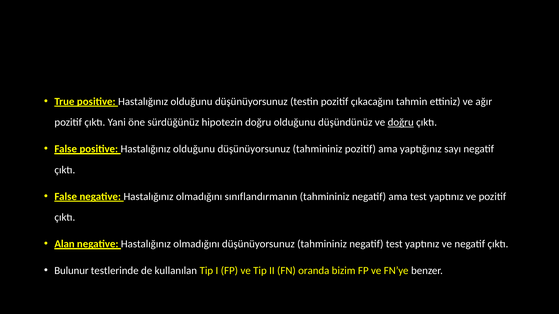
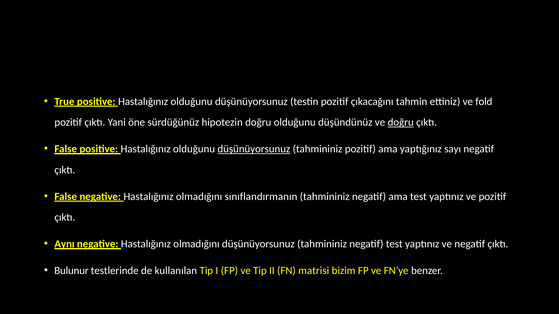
ağır: ağır -> fold (484, 102)
düşünüyorsunuz underline: none -> present (254, 149)
Alan: Alan -> Aynı (65, 244)
oranda: oranda -> matrisi (314, 271)
